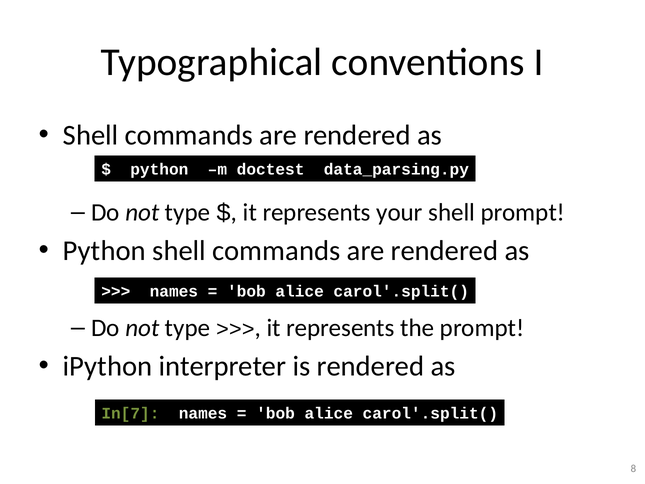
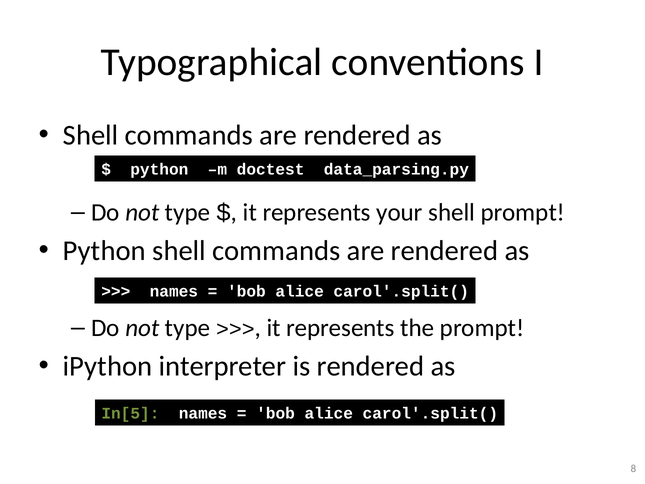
In[7: In[7 -> In[5 (130, 413)
